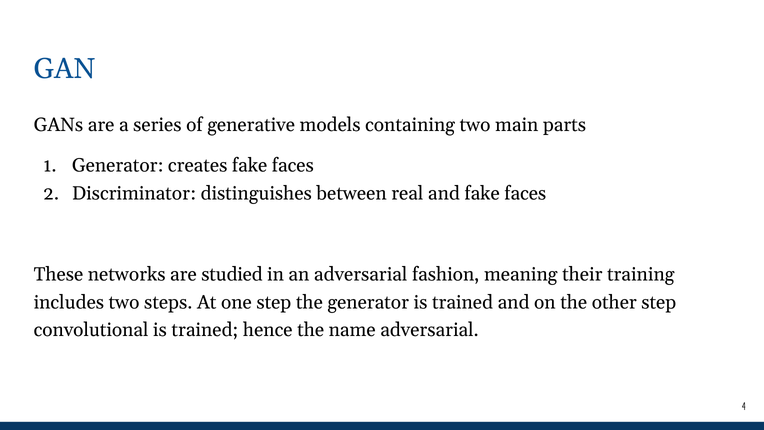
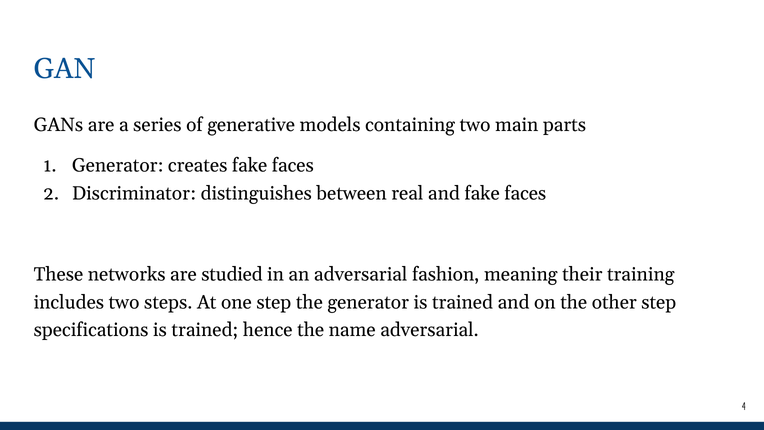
convolutional: convolutional -> specifications (91, 330)
